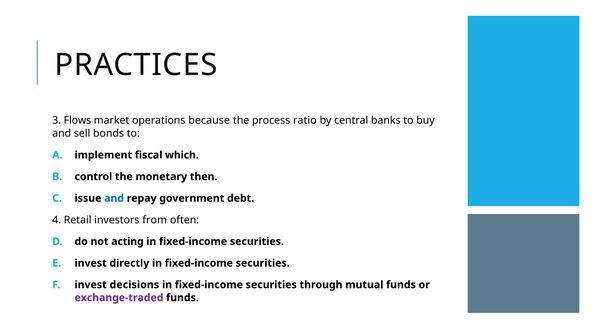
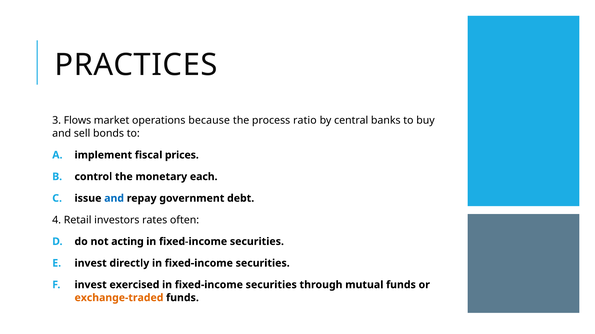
which: which -> prices (182, 155)
then: then -> each (204, 177)
from: from -> rates (155, 220)
decisions: decisions -> exercised (134, 285)
exchange-traded colour: purple -> orange (119, 298)
